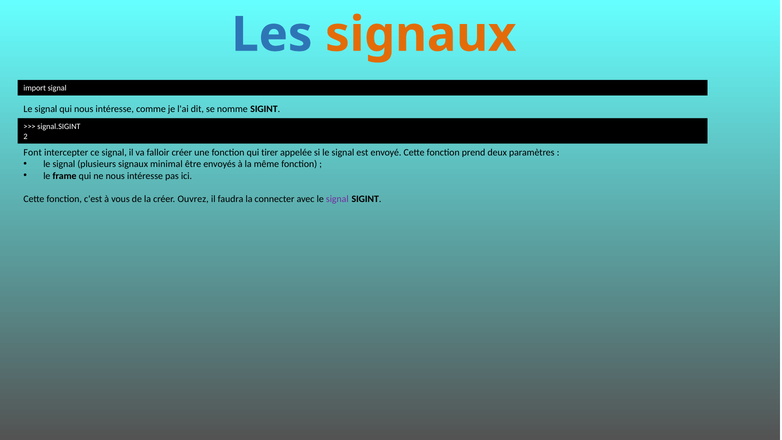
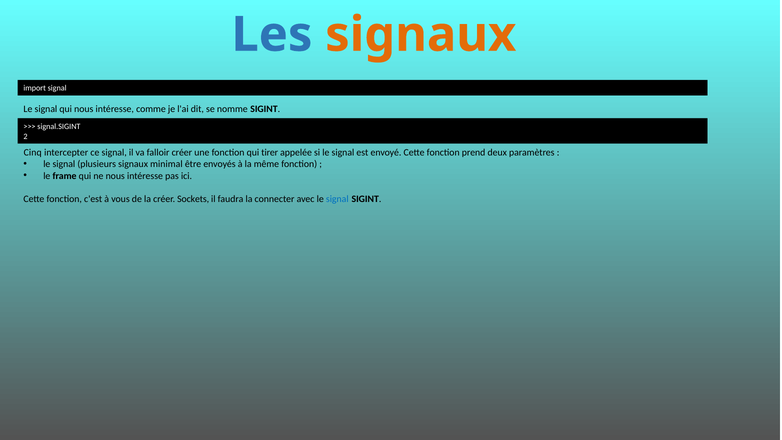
Font: Font -> Cinq (33, 152)
Ouvrez: Ouvrez -> Sockets (193, 199)
signal colour: purple -> blue (337, 199)
